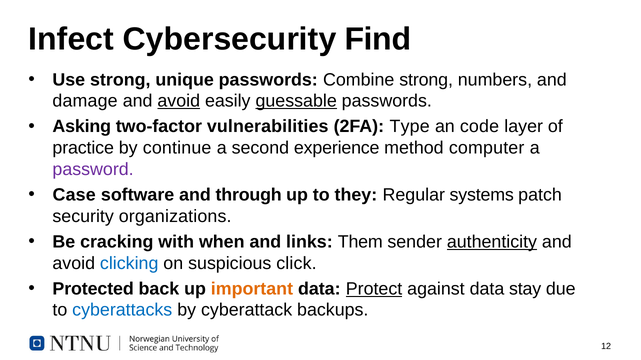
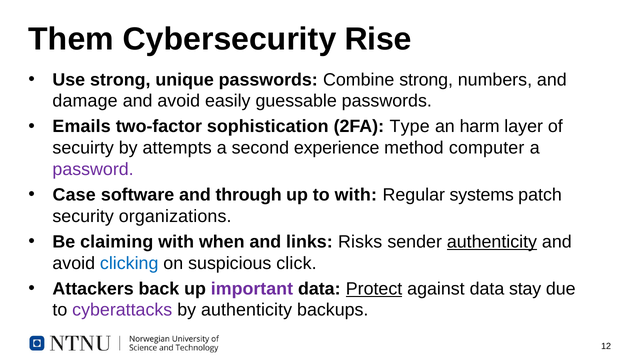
Infect: Infect -> Them (71, 39)
Find: Find -> Rise (378, 39)
avoid underline: present -> none (179, 101)
guessable underline: present -> none (296, 101)
Asking: Asking -> Emails (82, 127)
vulnerabilities: vulnerabilities -> sophistication (268, 127)
code: code -> harm (480, 127)
practice: practice -> secuirty (83, 148)
continue: continue -> attempts (177, 148)
to they: they -> with (356, 195)
cracking: cracking -> claiming (117, 242)
Them: Them -> Risks (360, 242)
Protected: Protected -> Attackers (93, 289)
important colour: orange -> purple (252, 289)
cyberattacks colour: blue -> purple (122, 311)
by cyberattack: cyberattack -> authenticity (247, 311)
